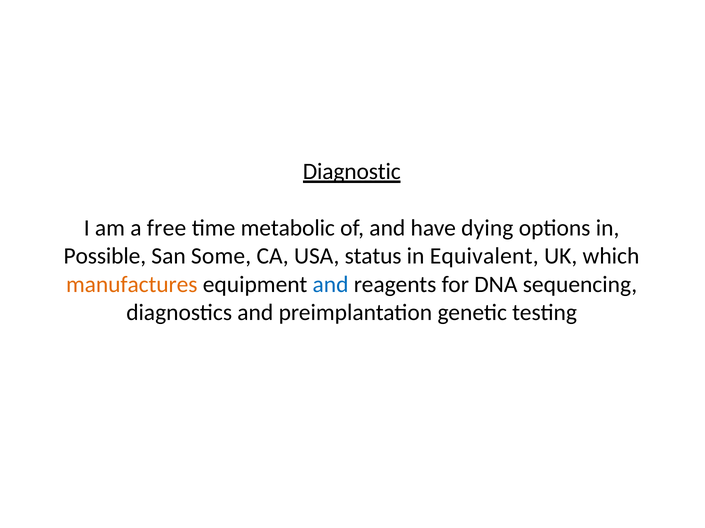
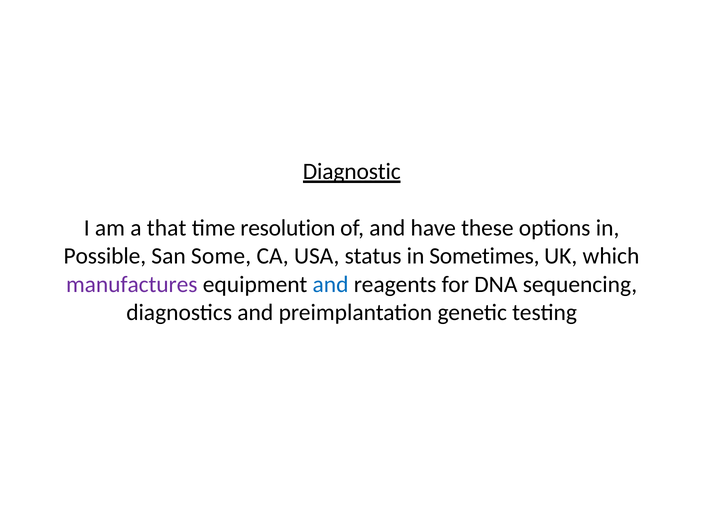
free: free -> that (167, 228)
metabolic: metabolic -> resolution (288, 228)
dying: dying -> these (487, 228)
Equivalent: Equivalent -> Sometimes (484, 257)
manufactures colour: orange -> purple (132, 285)
